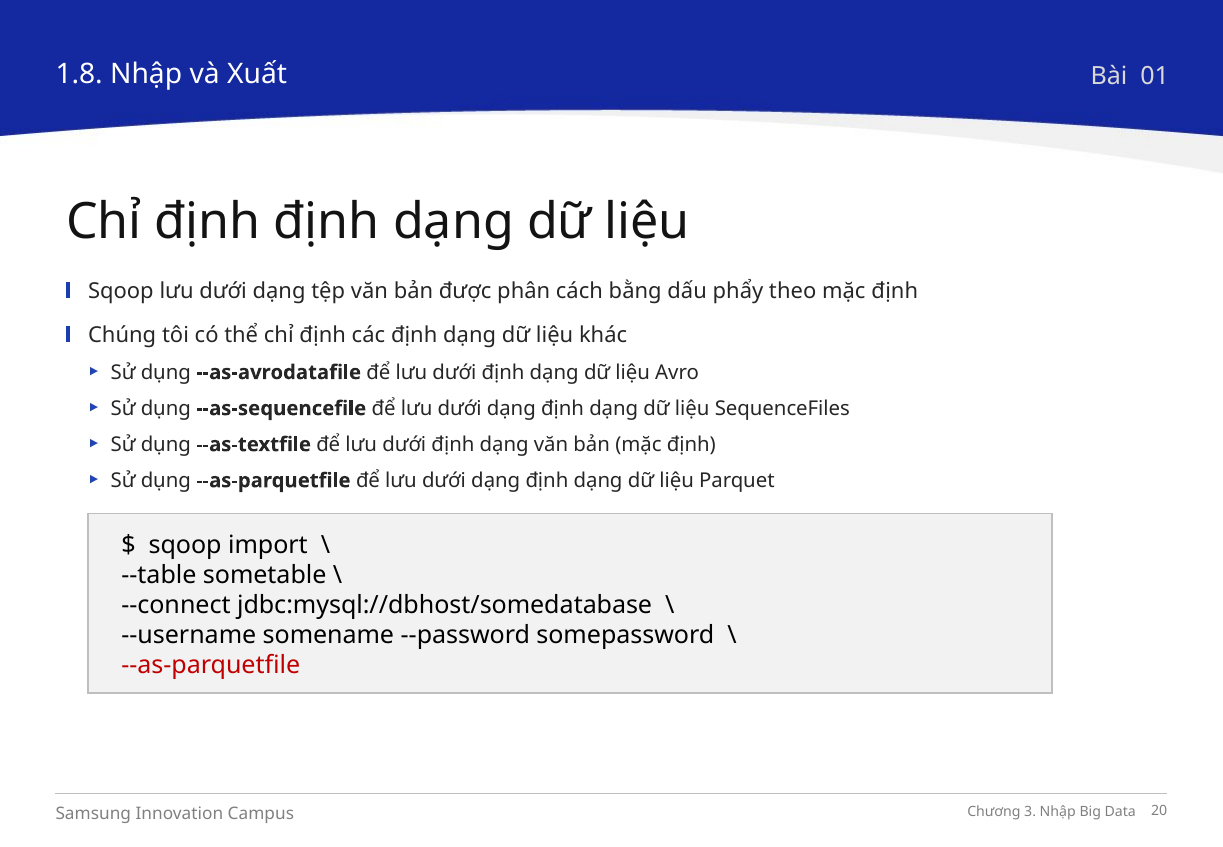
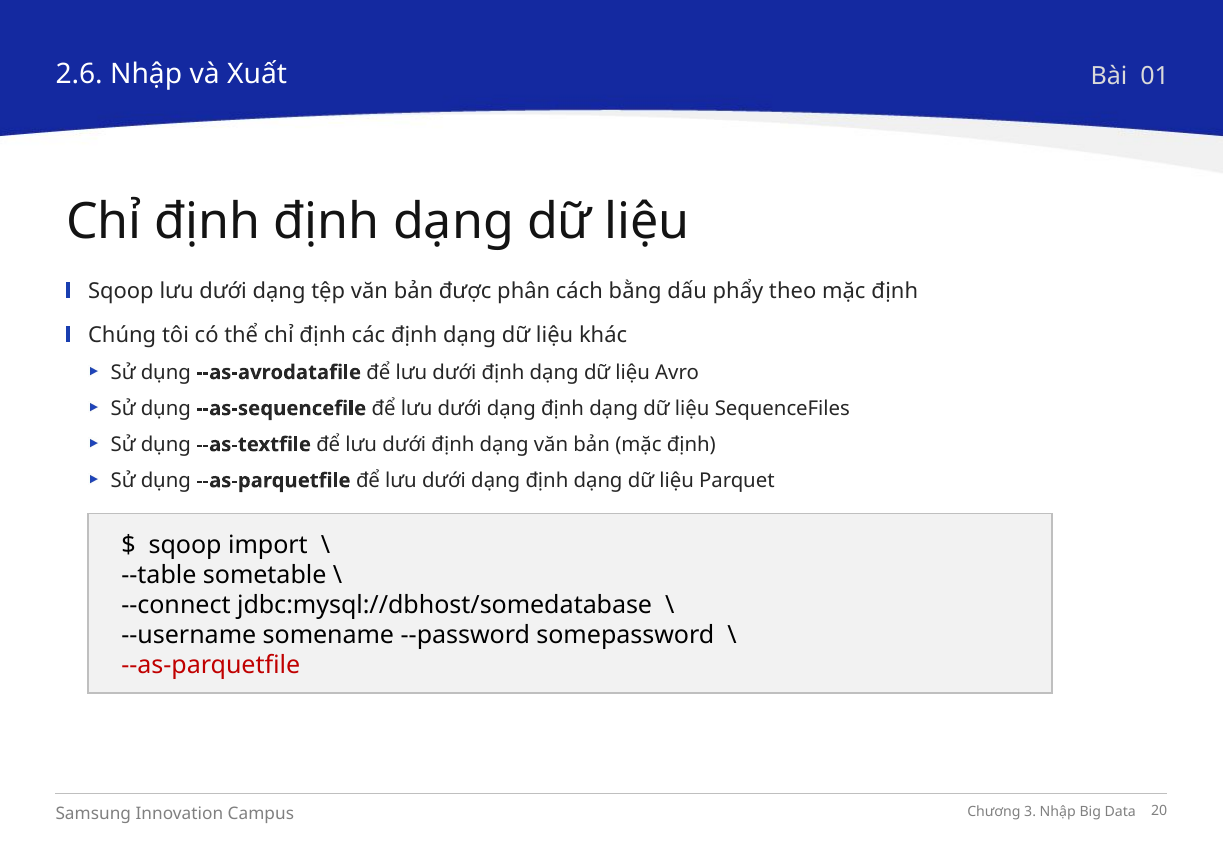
1.8: 1.8 -> 2.6 (79, 74)
